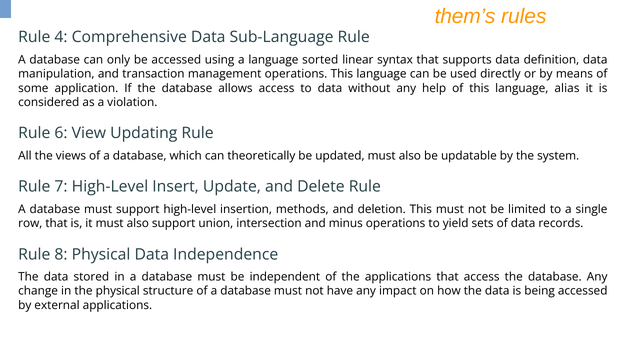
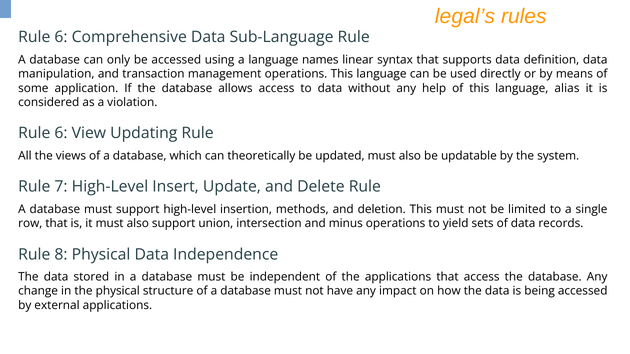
them’s: them’s -> legal’s (465, 16)
4: 4 -> 6 (61, 37)
sorted: sorted -> names (320, 60)
